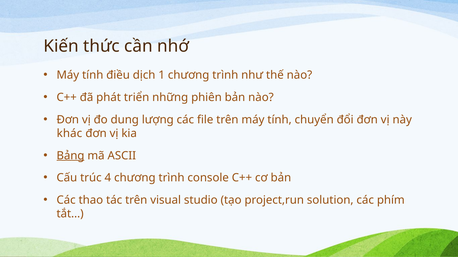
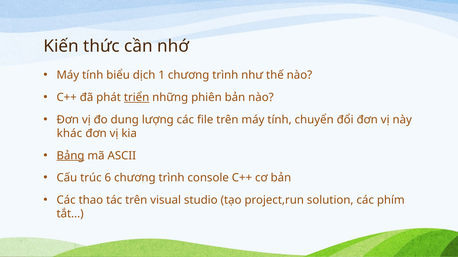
điều: điều -> biểu (118, 75)
triển underline: none -> present (137, 98)
4: 4 -> 6 (108, 178)
